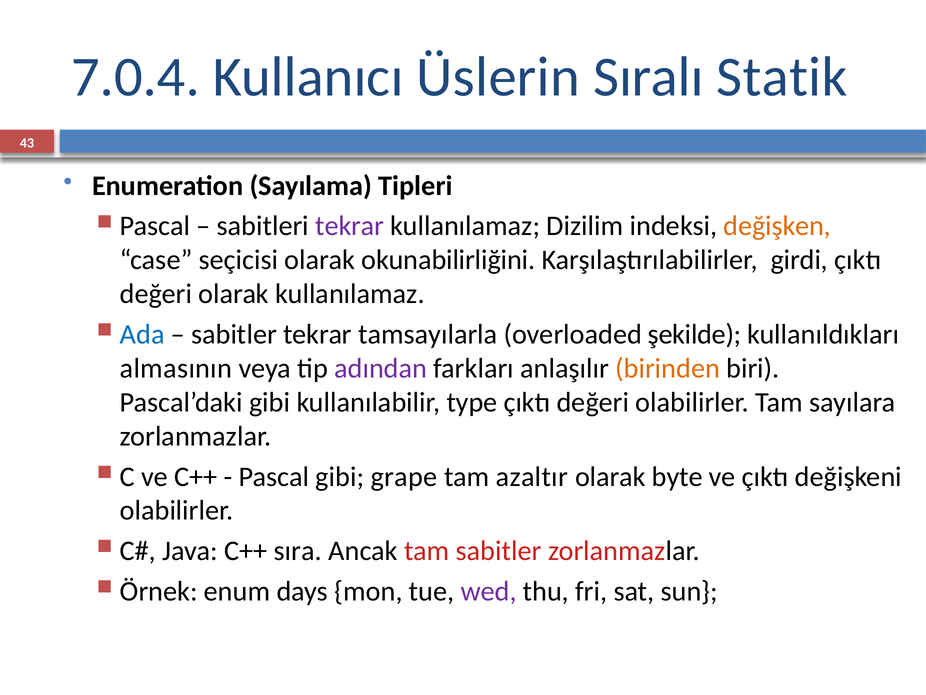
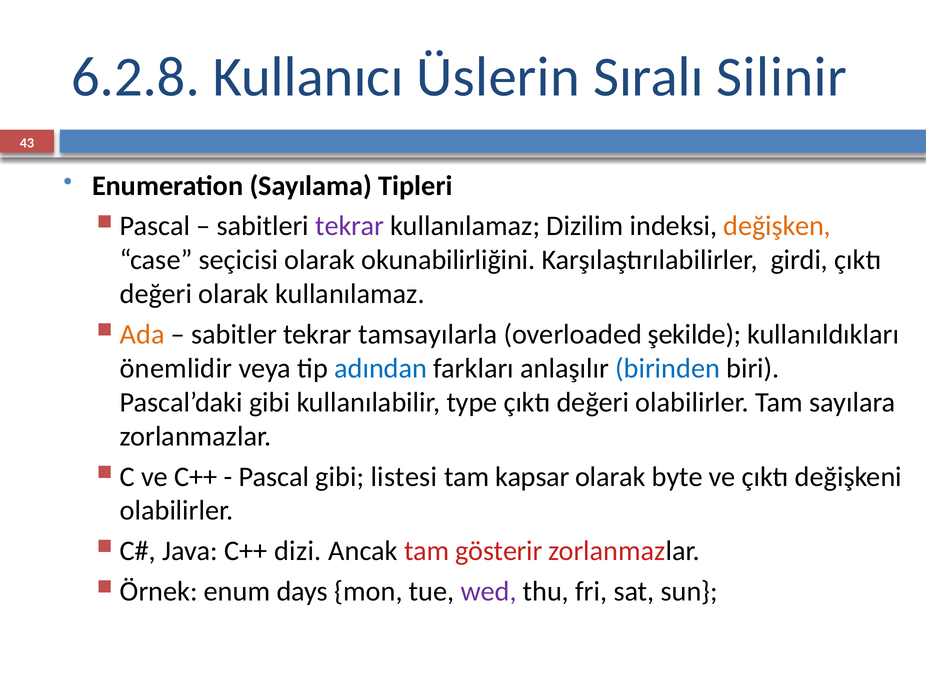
7.0.4: 7.0.4 -> 6.2.8 (135, 77)
Statik: Statik -> Silinir (782, 77)
Ada colour: blue -> orange (142, 334)
almasının: almasının -> önemlidir (176, 368)
adından colour: purple -> blue (381, 368)
birinden colour: orange -> blue (668, 368)
grape: grape -> listesi (404, 476)
azaltır: azaltır -> kapsar (532, 476)
sıra: sıra -> dizi (298, 551)
tam sabitler: sabitler -> gösterir (499, 551)
